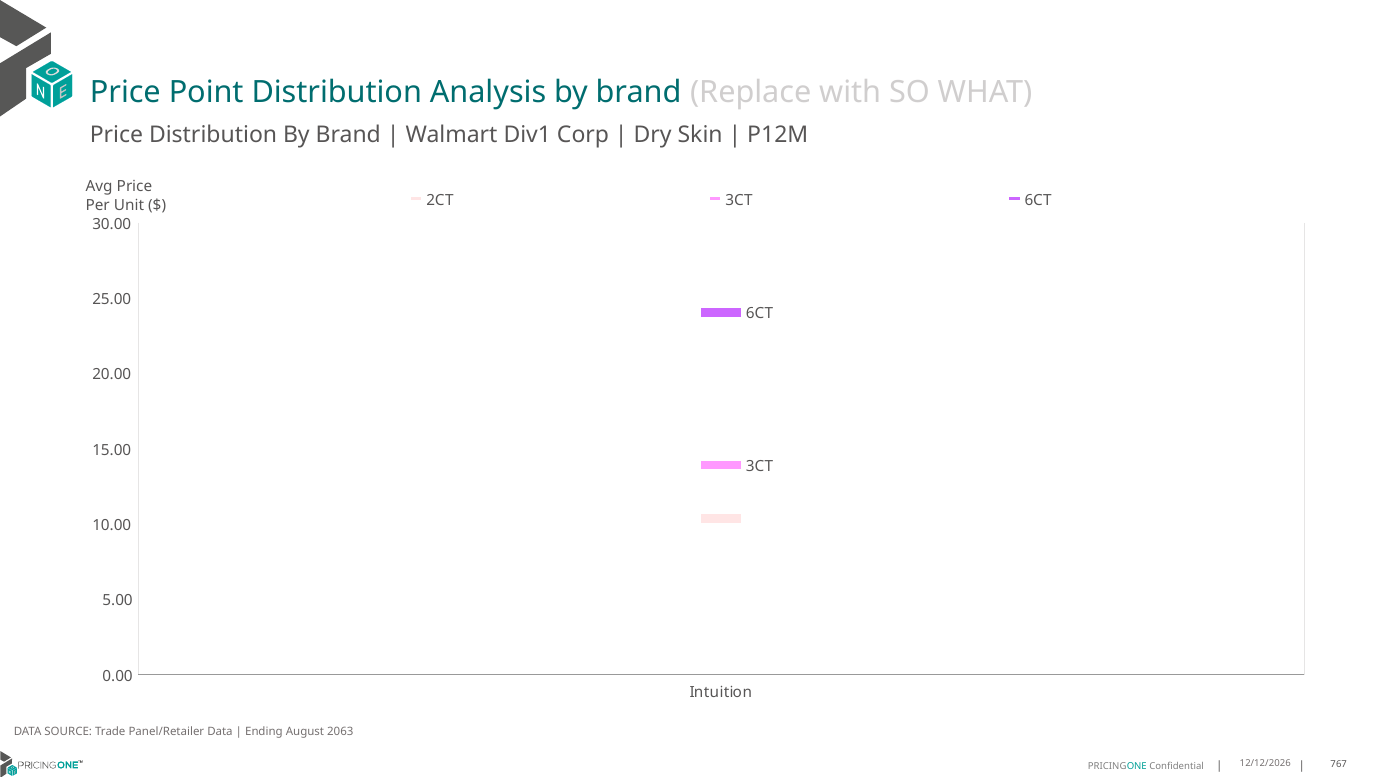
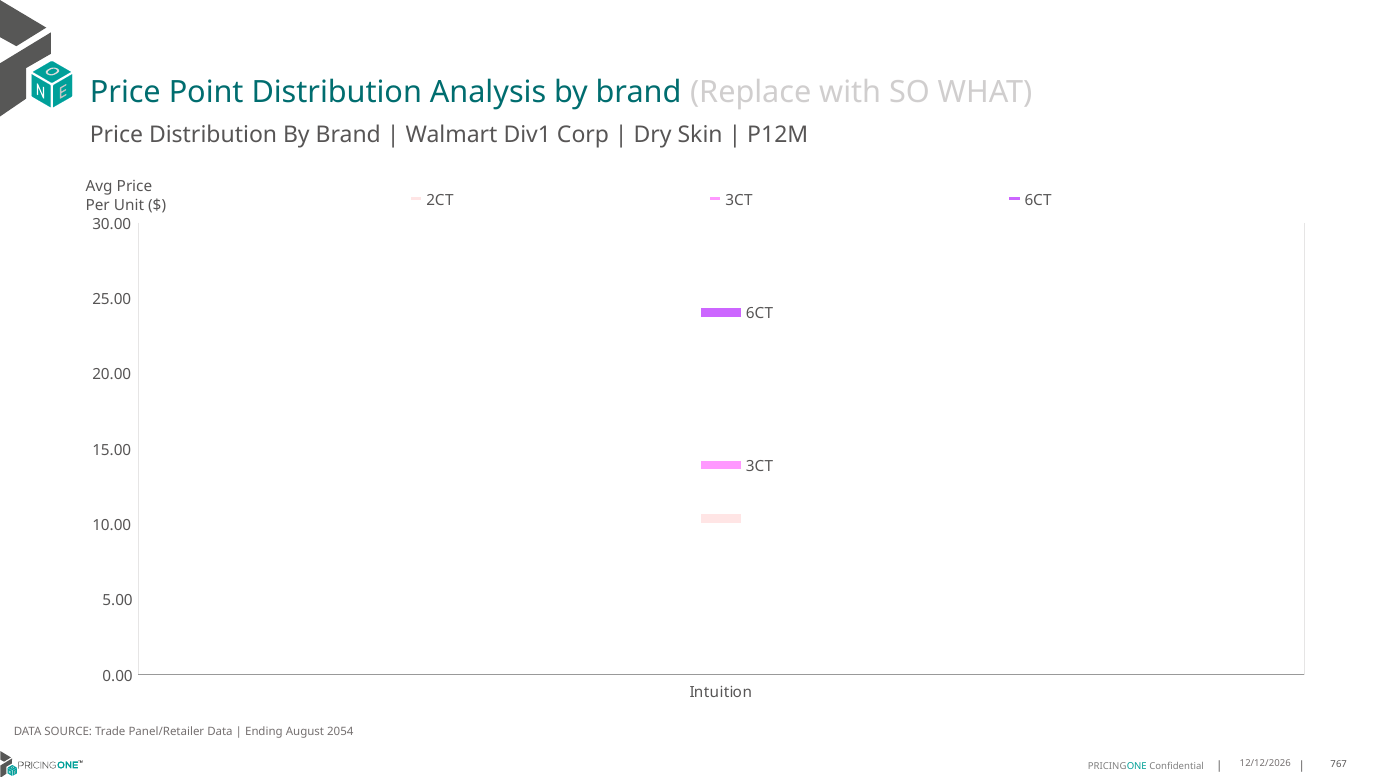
2063: 2063 -> 2054 (340, 732)
